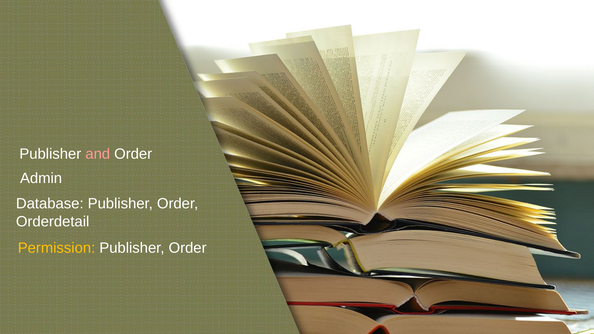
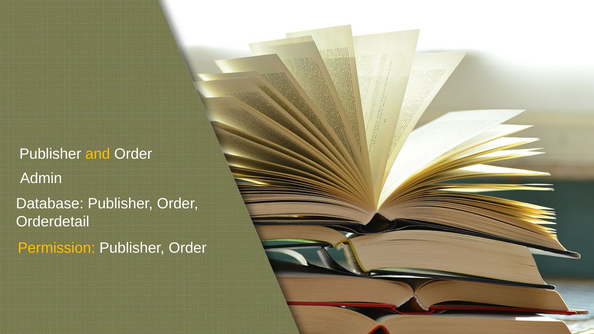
and colour: pink -> yellow (98, 154)
